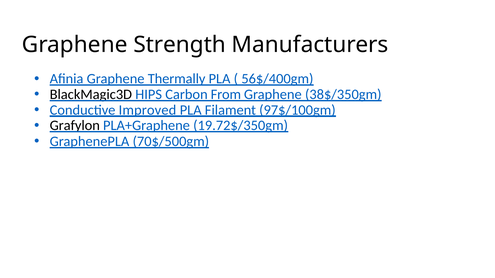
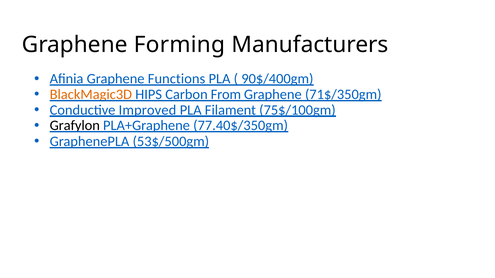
Strength: Strength -> Forming (179, 45)
Thermally: Thermally -> Functions (177, 79)
56$/400gm: 56$/400gm -> 90$/400gm (277, 79)
BlackMagic3D colour: black -> orange (91, 95)
38$/350gm: 38$/350gm -> 71$/350gm (343, 95)
97$/100gm: 97$/100gm -> 75$/100gm (297, 110)
19.72$/350gm: 19.72$/350gm -> 77.40$/350gm (241, 126)
70$/500gm: 70$/500gm -> 53$/500gm (171, 142)
